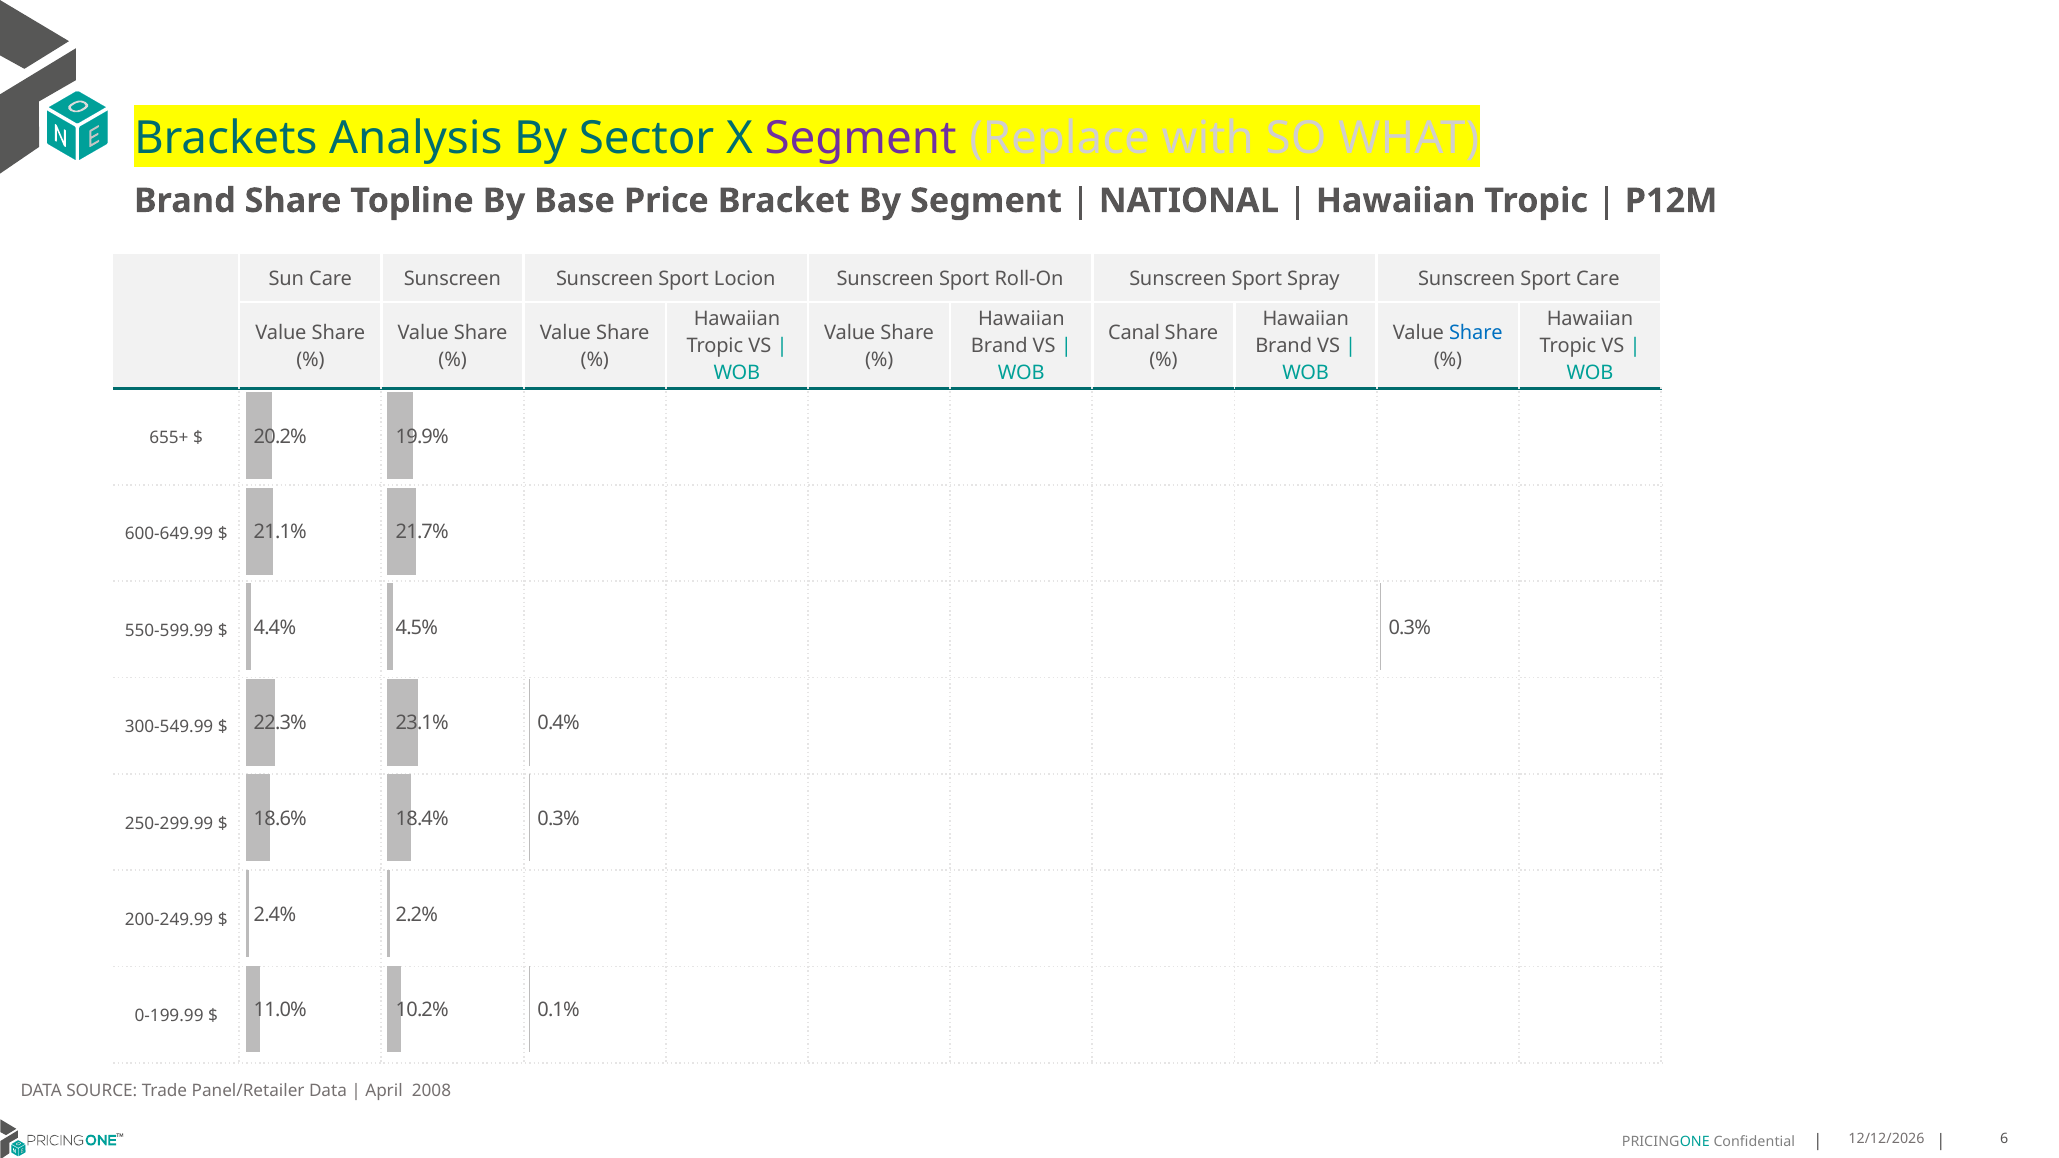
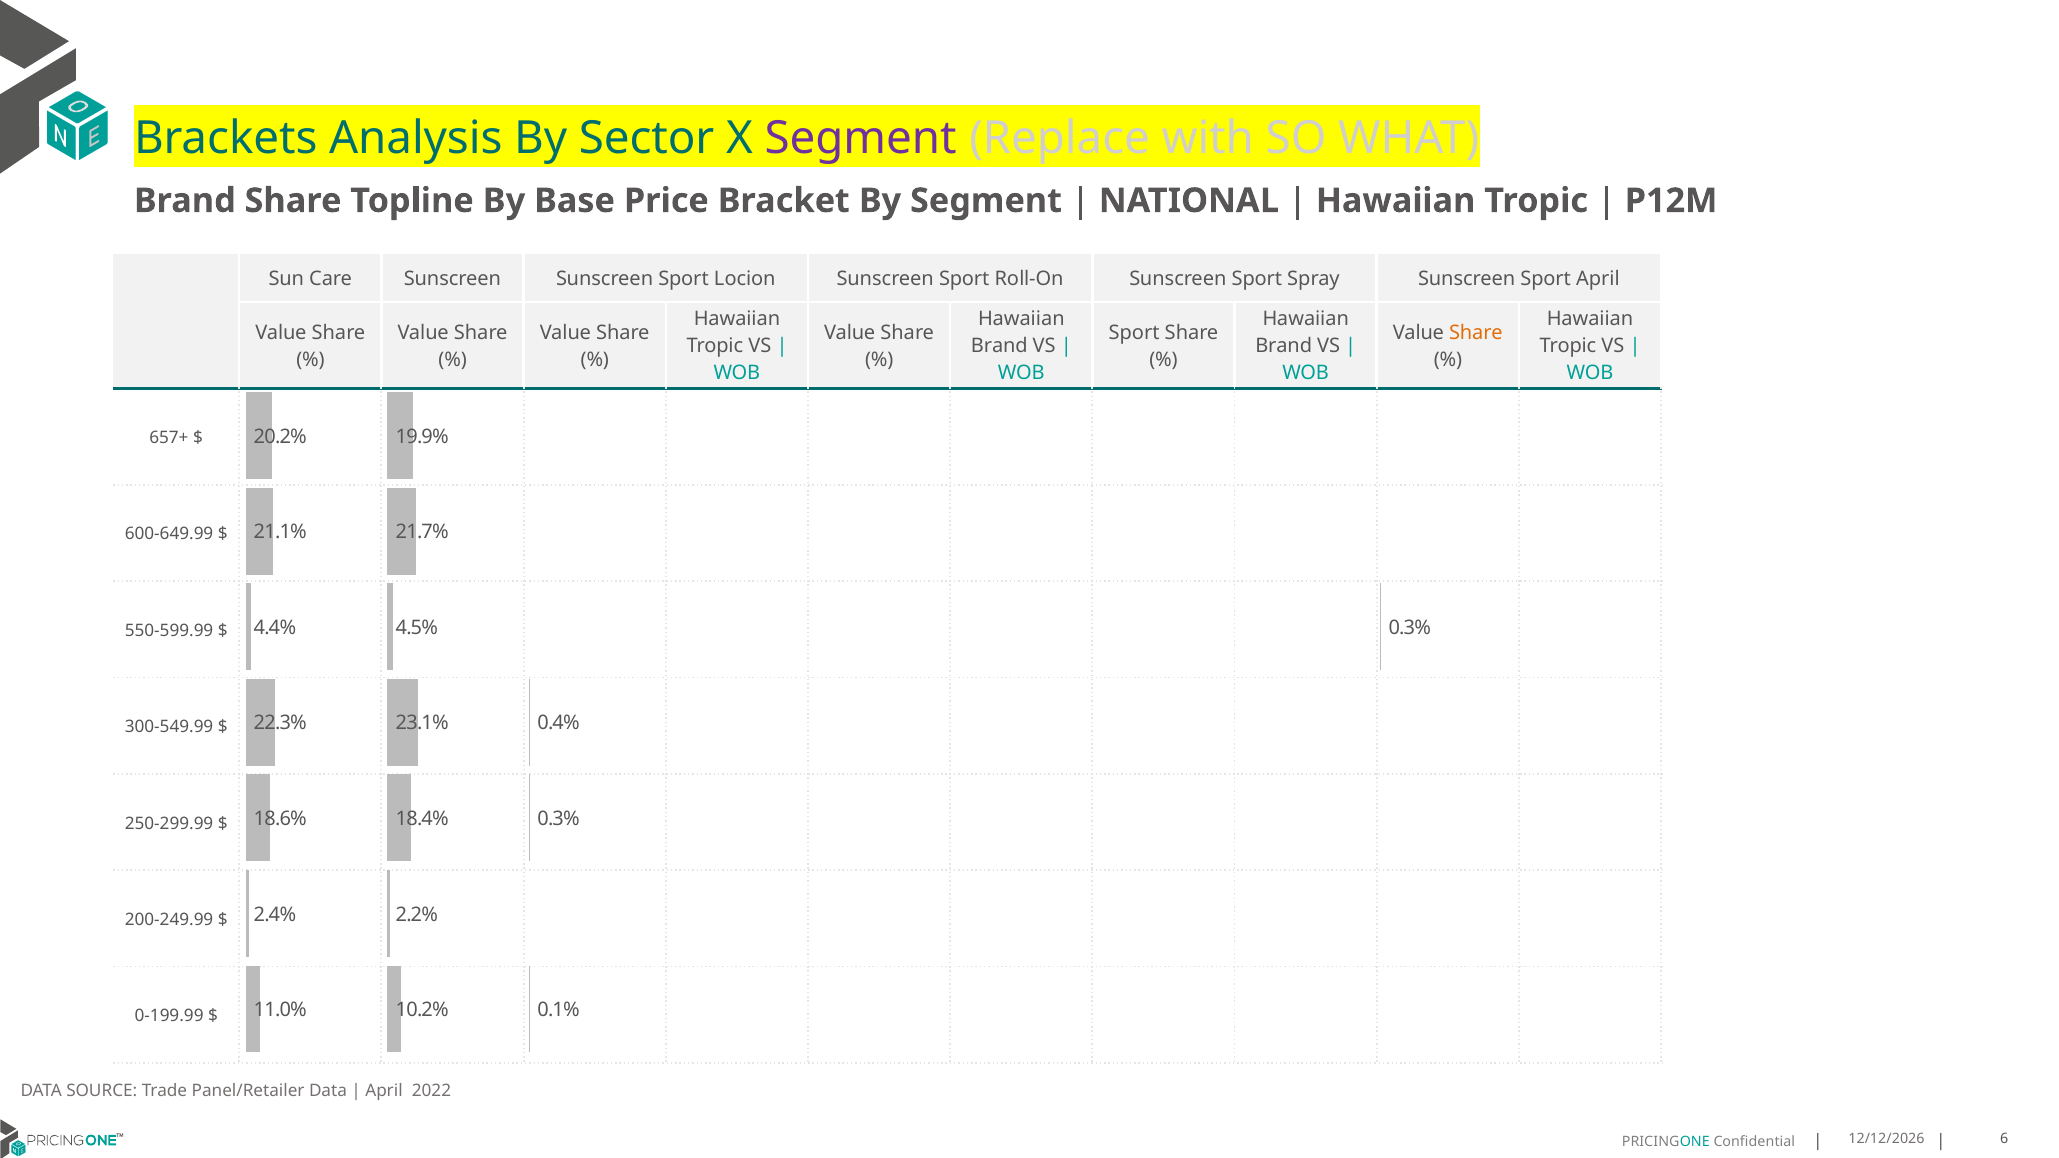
Sport Care: Care -> April (1598, 279)
Canal: Canal -> Sport (1134, 333)
Share colour: blue -> orange (1476, 333)
655+: 655+ -> 657+ (169, 438)
2008: 2008 -> 2022 (431, 1091)
